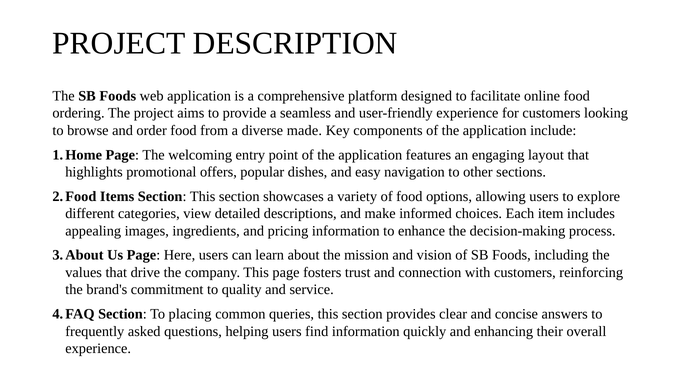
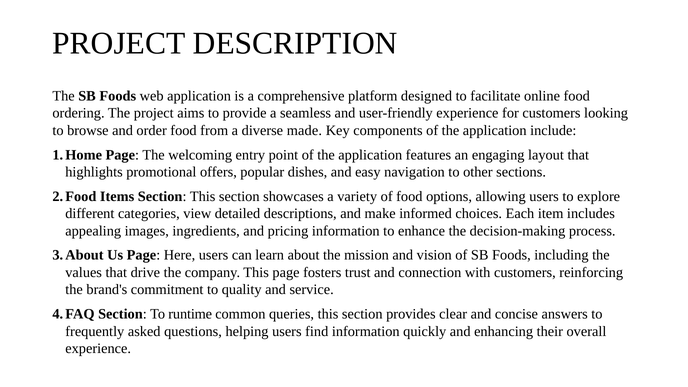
placing: placing -> runtime (190, 314)
